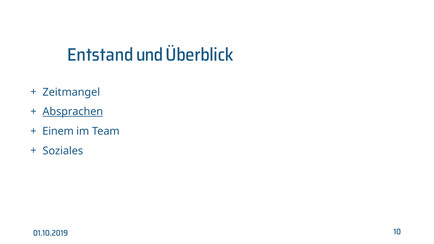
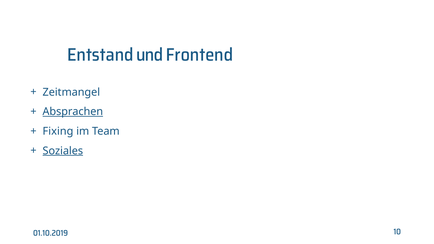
Überblick: Überblick -> Frontend (199, 55)
Einem: Einem -> Fixing (58, 131)
Soziales underline: none -> present (63, 151)
